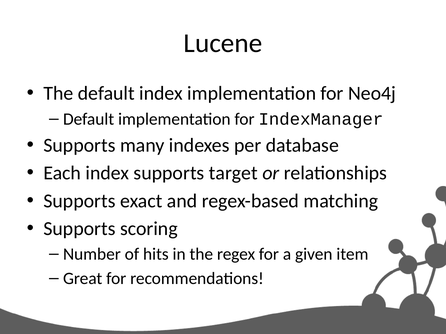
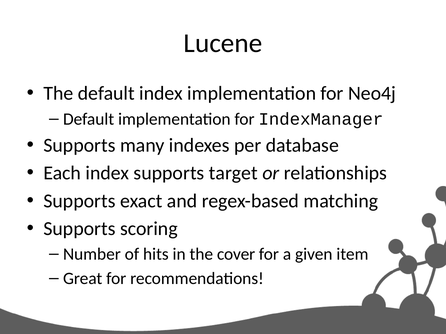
regex: regex -> cover (236, 255)
